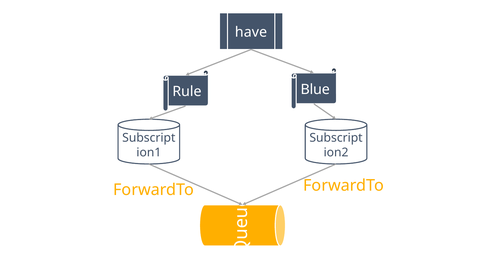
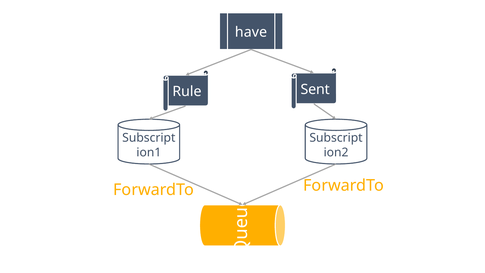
Blue: Blue -> Sent (315, 89)
